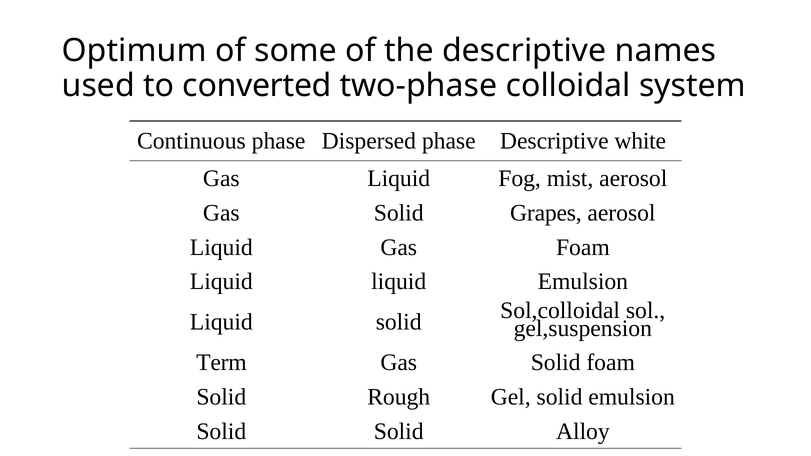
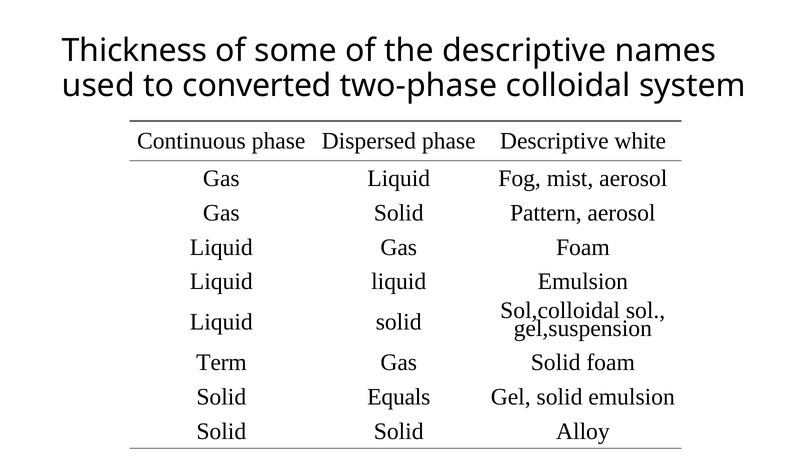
Optimum: Optimum -> Thickness (135, 51)
Grapes: Grapes -> Pattern (546, 213)
Rough: Rough -> Equals (399, 397)
